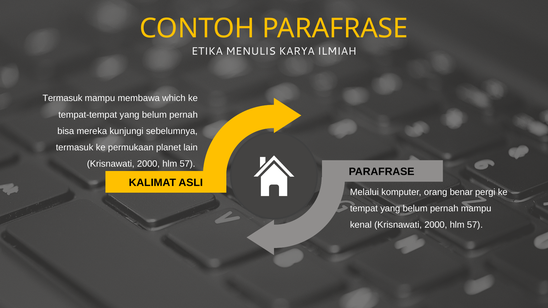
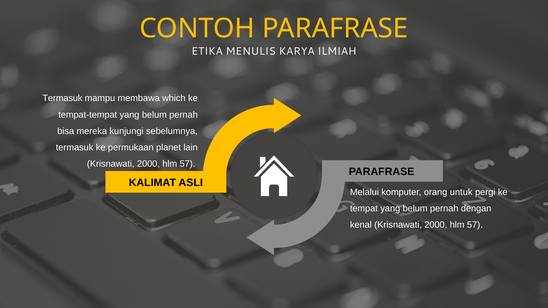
benar: benar -> untuk (461, 192)
pernah mampu: mampu -> dengan (476, 209)
